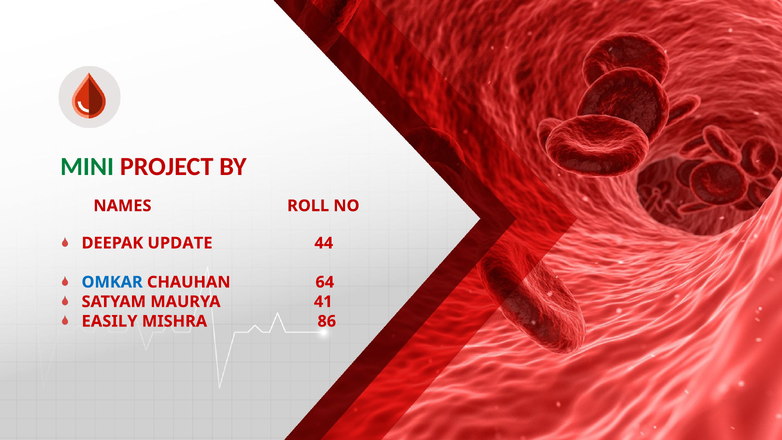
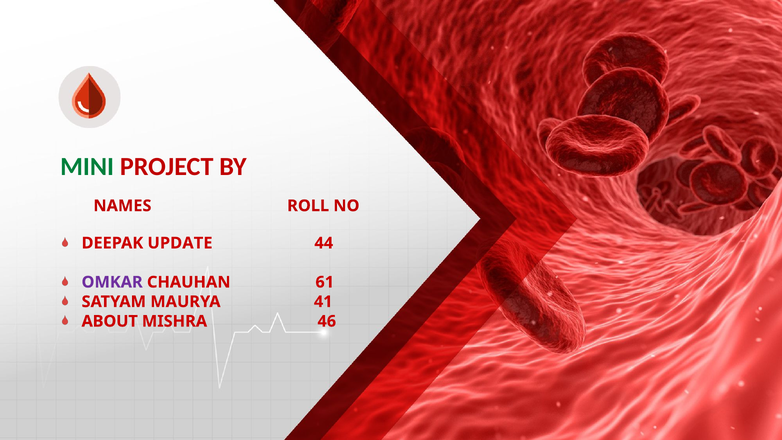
OMKAR colour: blue -> purple (112, 282)
64: 64 -> 61 (325, 282)
EASILY: EASILY -> ABOUT (110, 321)
86: 86 -> 46 (327, 321)
